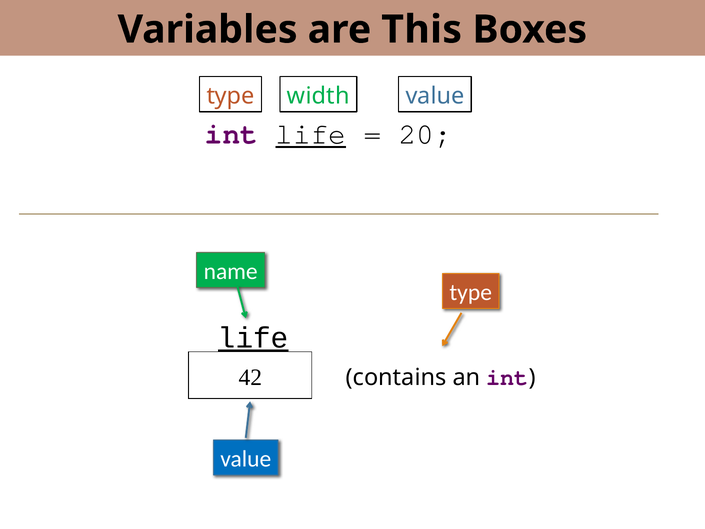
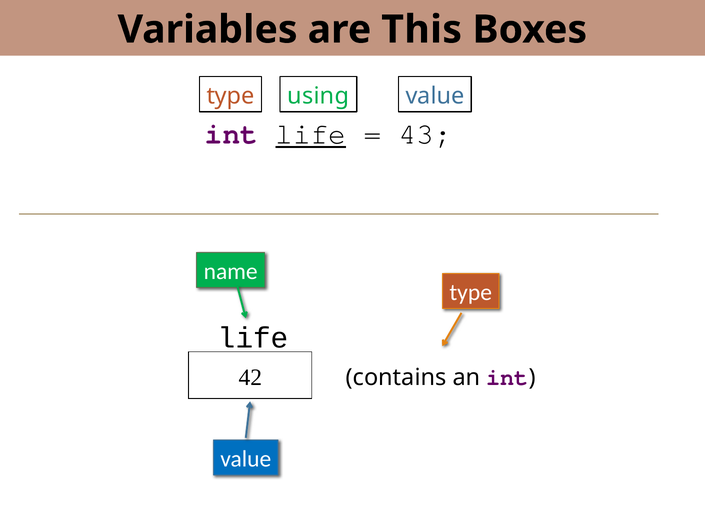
width: width -> using (318, 96)
20: 20 -> 43 (425, 134)
life underline: present -> none (253, 338)
